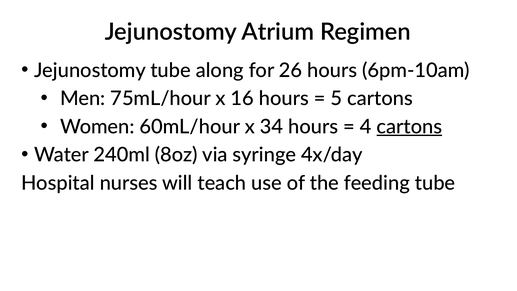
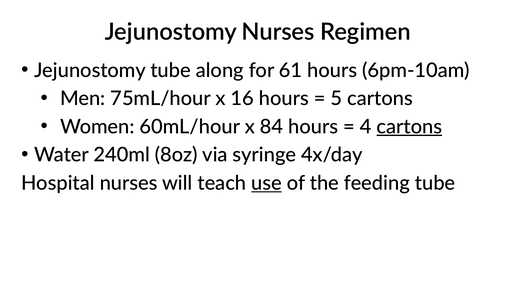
Jejunostomy Atrium: Atrium -> Nurses (278, 32)
26: 26 -> 61 (291, 70)
34: 34 -> 84 (271, 127)
use underline: none -> present (266, 183)
